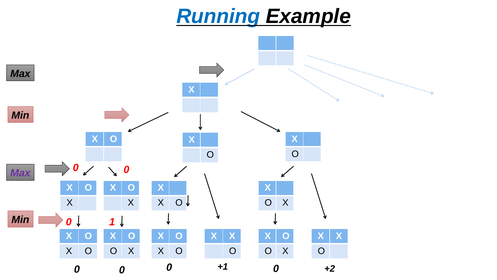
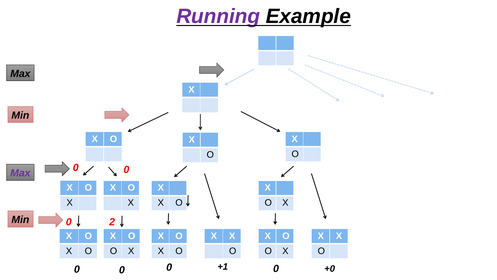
Running colour: blue -> purple (218, 16)
1: 1 -> 2 (112, 222)
+2: +2 -> +0 (330, 268)
